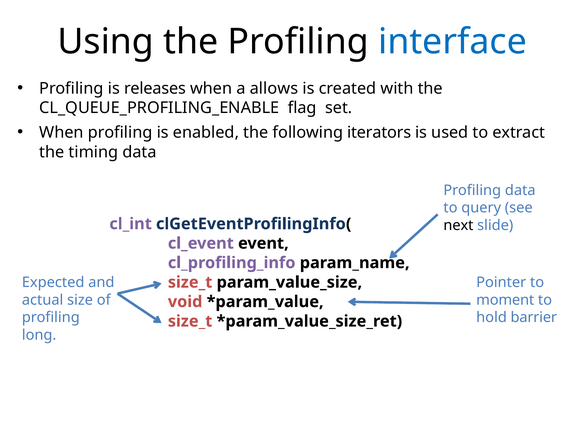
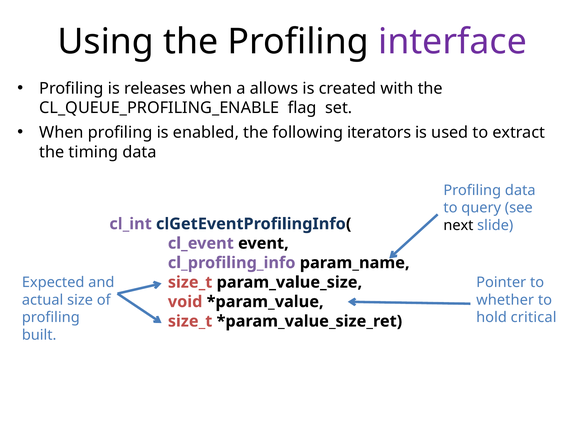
interface colour: blue -> purple (452, 42)
moment: moment -> whether (505, 300)
barrier: barrier -> critical (534, 318)
long: long -> built (39, 335)
